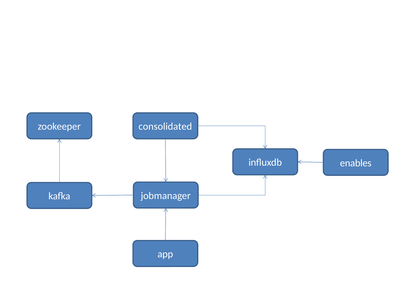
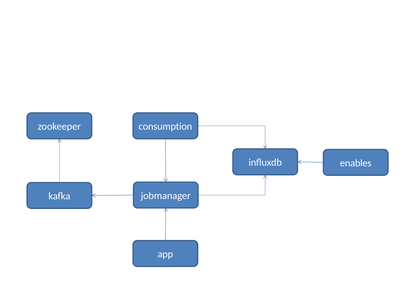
consolidated: consolidated -> consumption (165, 126)
